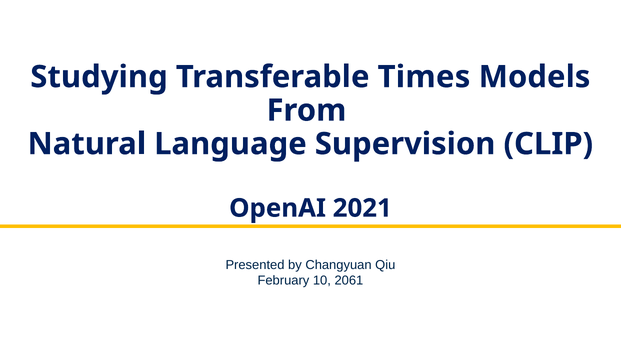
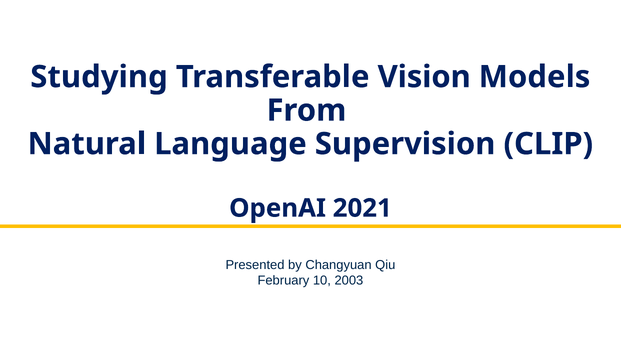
Times: Times -> Vision (424, 77)
2061: 2061 -> 2003 (349, 281)
